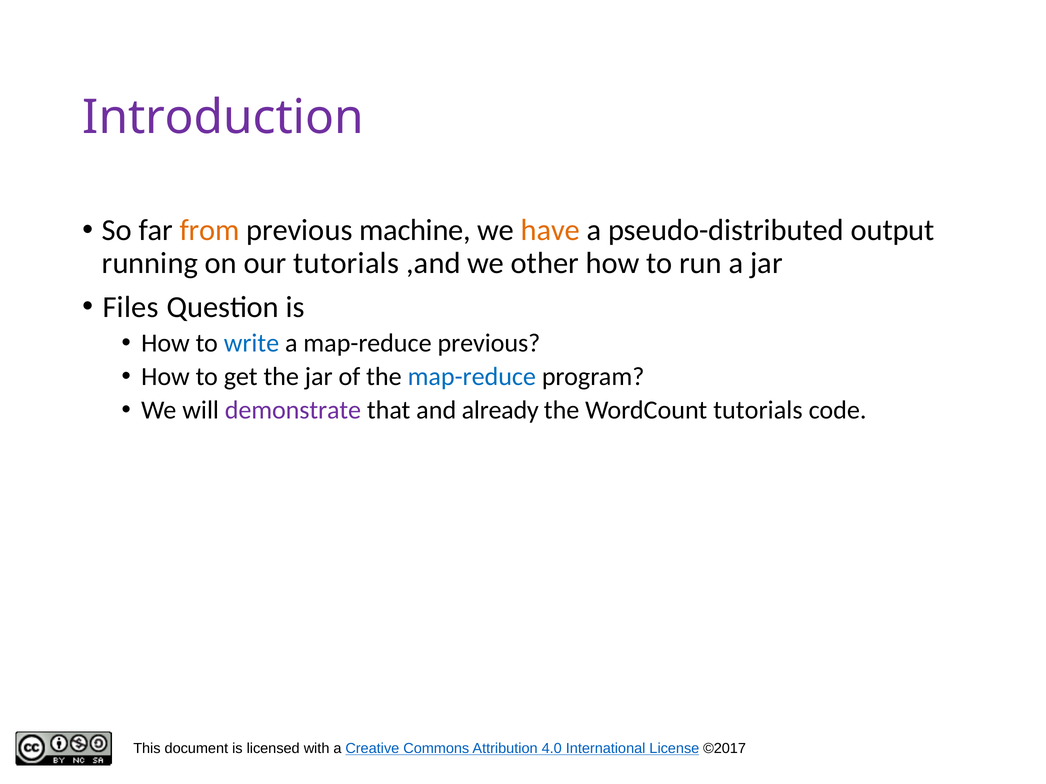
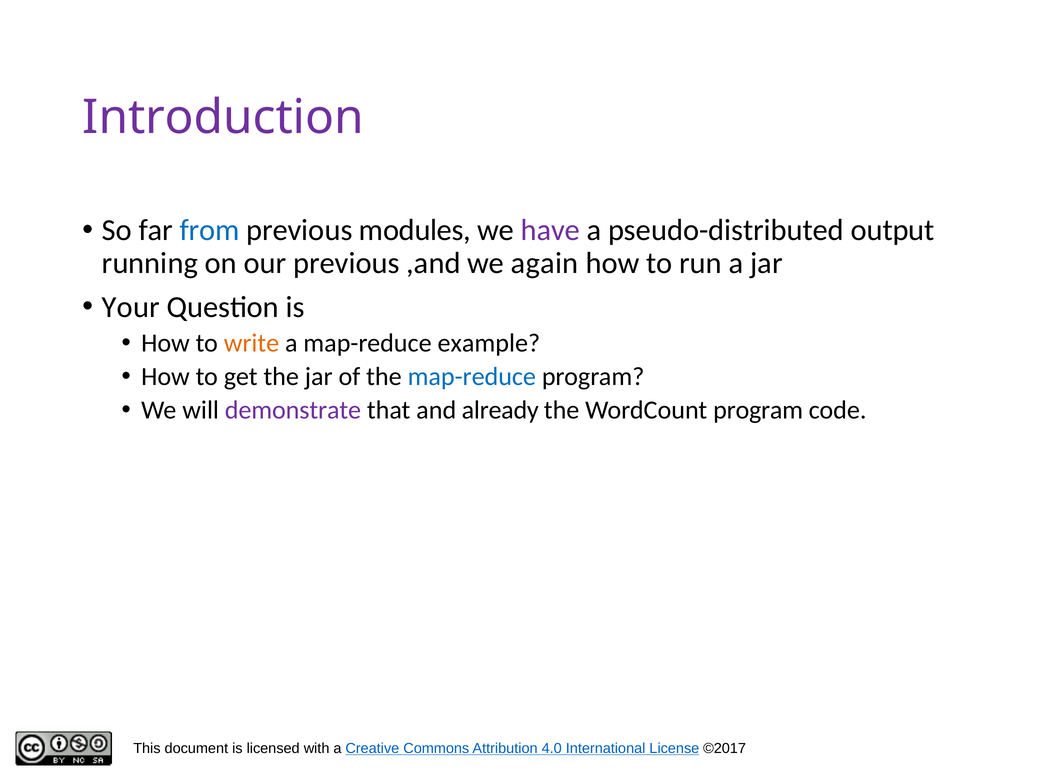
from colour: orange -> blue (210, 230)
machine: machine -> modules (415, 230)
have colour: orange -> purple (550, 230)
our tutorials: tutorials -> previous (346, 263)
other: other -> again (545, 263)
Files: Files -> Your (131, 307)
write colour: blue -> orange (251, 343)
map-reduce previous: previous -> example (489, 343)
WordCount tutorials: tutorials -> program (758, 411)
